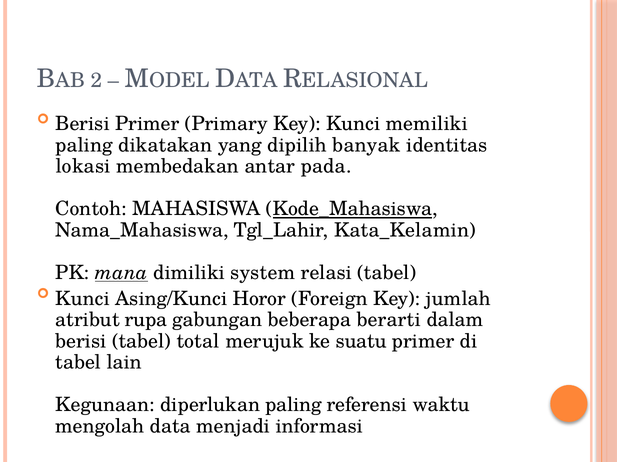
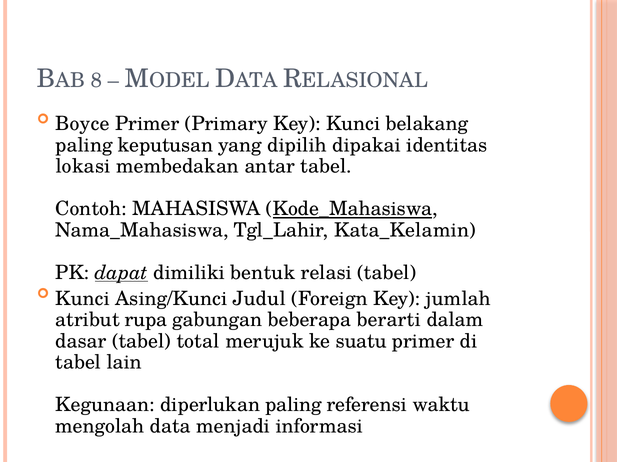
2: 2 -> 8 (96, 81)
Berisi: Berisi -> Boyce (82, 124)
memiliki: memiliki -> belakang (427, 124)
dikatakan: dikatakan -> keputusan (165, 145)
banyak: banyak -> dipakai (367, 145)
antar pada: pada -> tabel (326, 167)
mana: mana -> dapat (121, 273)
system: system -> bentuk (263, 273)
Horor: Horor -> Judul (259, 299)
berisi: berisi -> dasar (81, 342)
